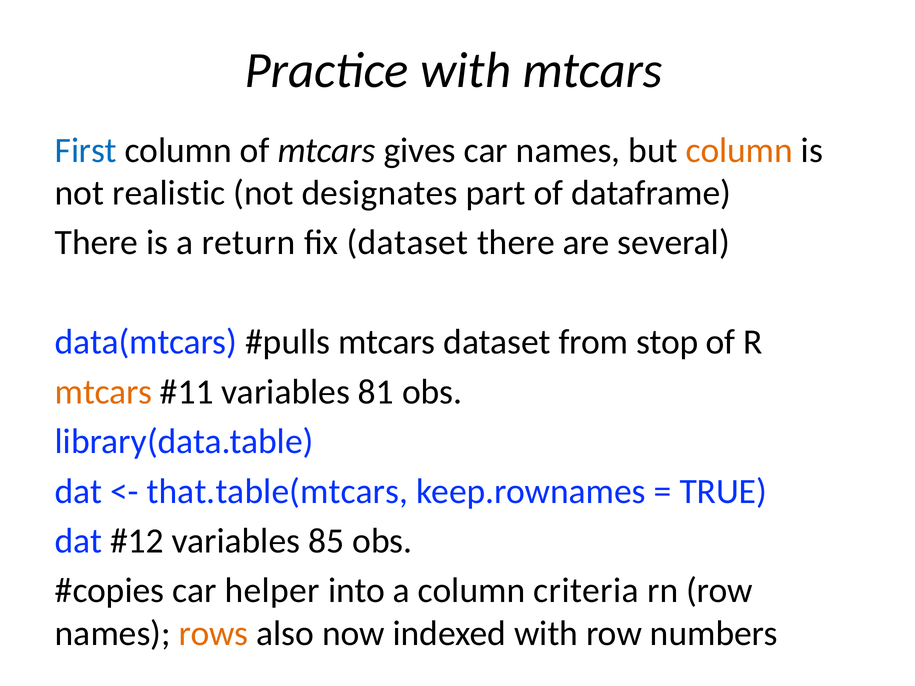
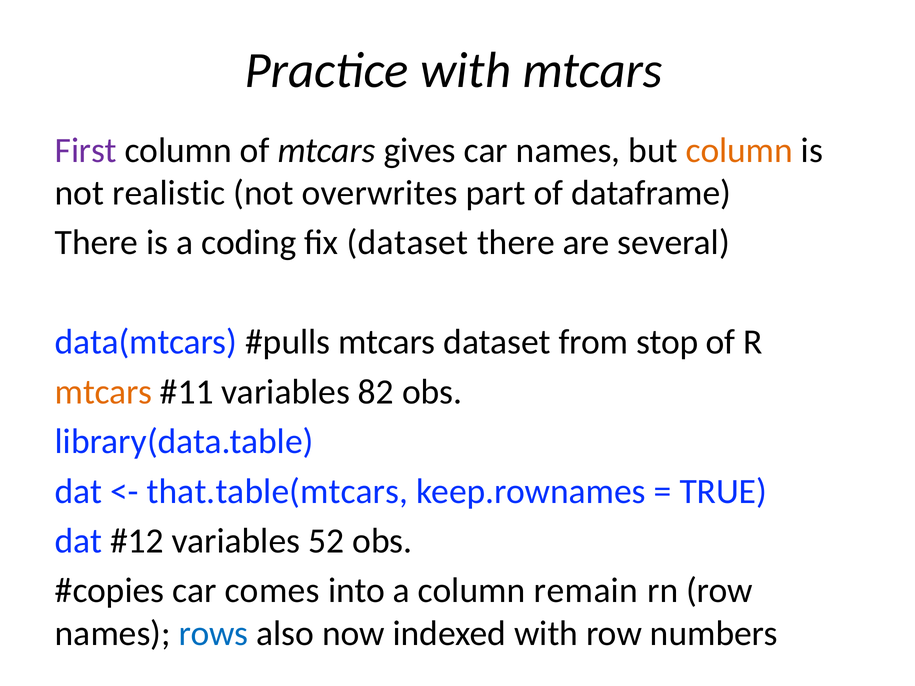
First colour: blue -> purple (86, 150)
designates: designates -> overwrites (380, 193)
return: return -> coding (249, 243)
81: 81 -> 82 (376, 392)
85: 85 -> 52 (326, 541)
helper: helper -> comes (272, 591)
criteria: criteria -> remain (586, 591)
rows colour: orange -> blue (214, 634)
